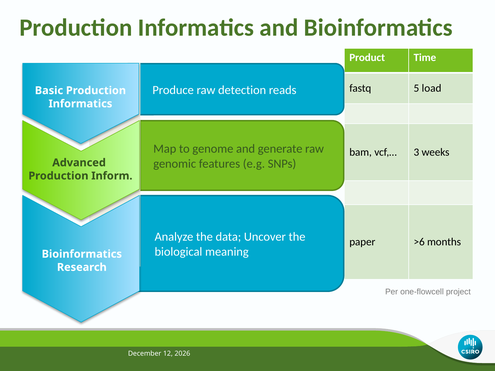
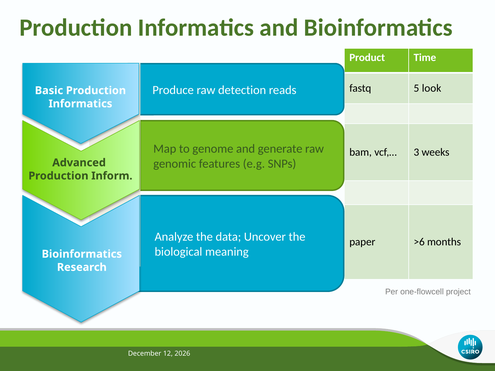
load: load -> look (432, 88)
